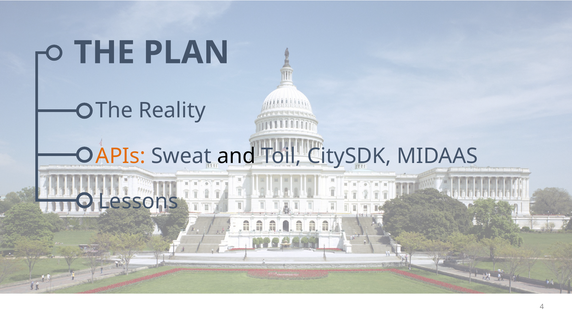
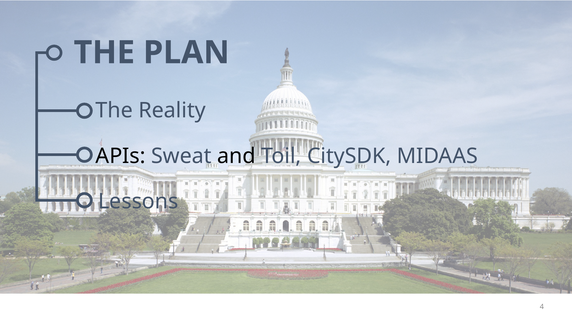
APIs colour: orange -> black (121, 156)
